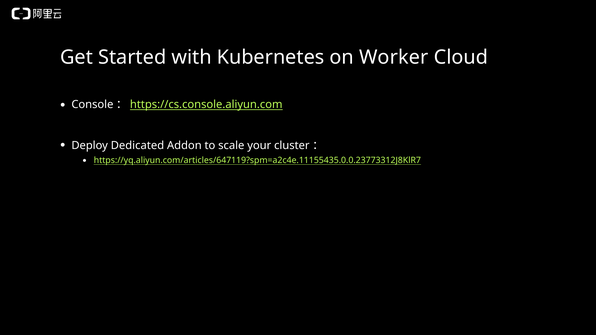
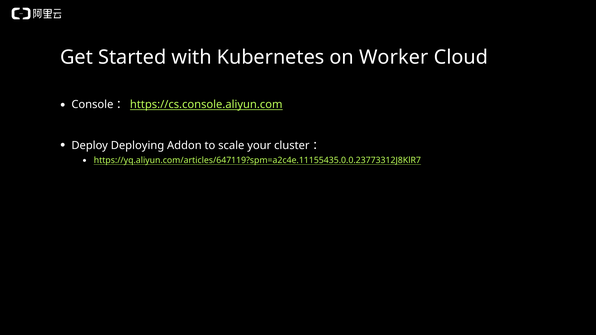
Dedicated: Dedicated -> Deploying (137, 146)
